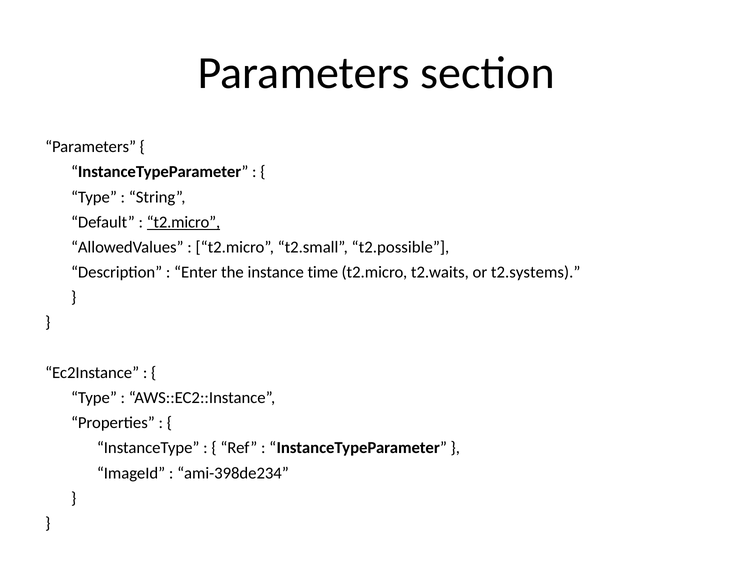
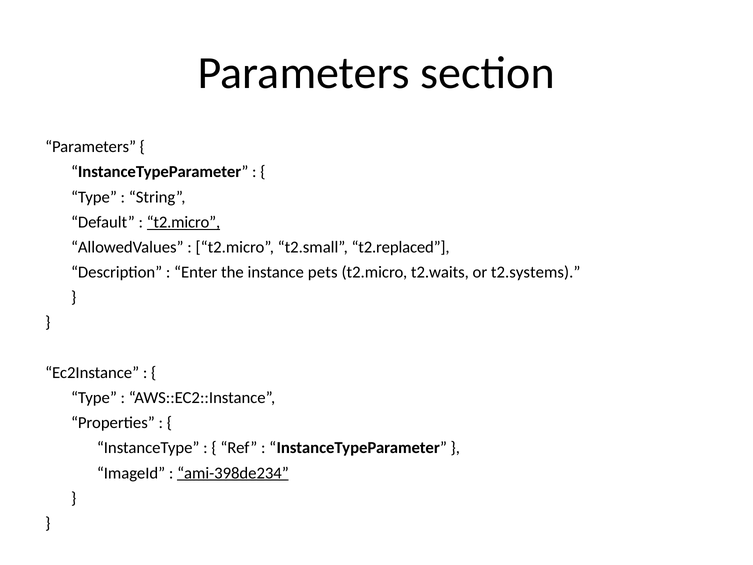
t2.possible: t2.possible -> t2.replaced (401, 247)
time: time -> pets (323, 272)
ami-398de234 underline: none -> present (233, 473)
